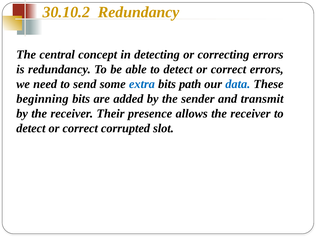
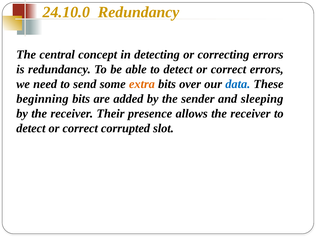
30.10.2: 30.10.2 -> 24.10.0 (66, 12)
extra colour: blue -> orange (142, 84)
path: path -> over (190, 84)
transmit: transmit -> sleeping (262, 99)
